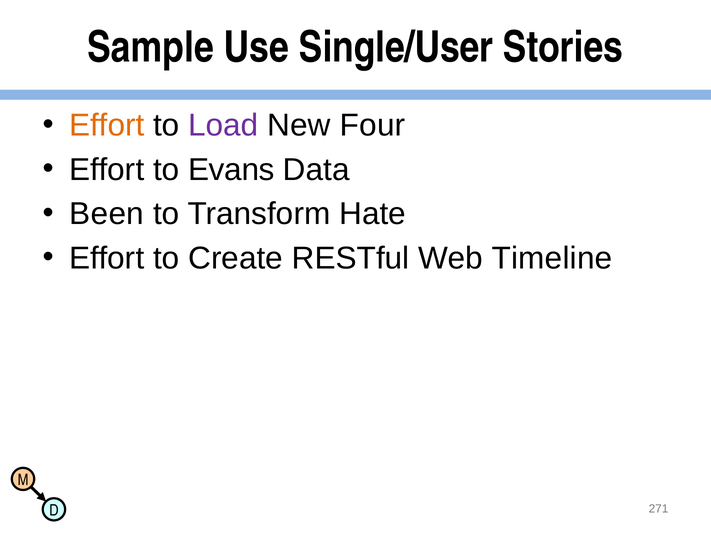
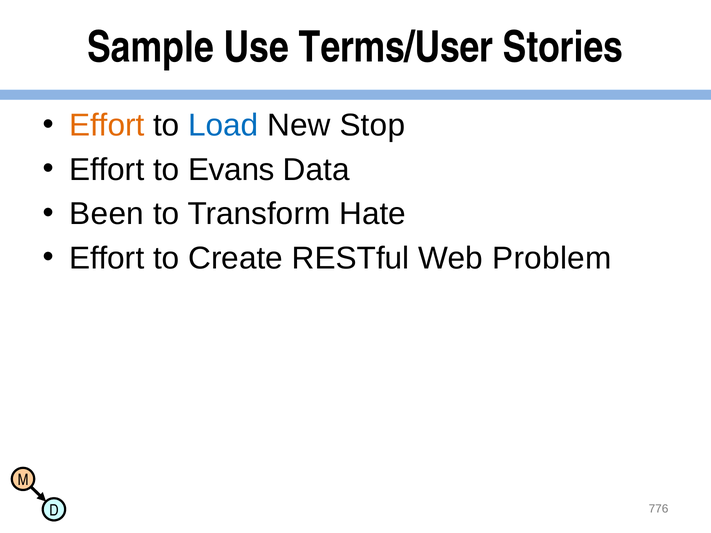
Single/User: Single/User -> Terms/User (396, 47)
Load colour: purple -> blue (223, 125)
Four: Four -> Stop (373, 125)
Timeline: Timeline -> Problem (552, 258)
271: 271 -> 776 (659, 509)
